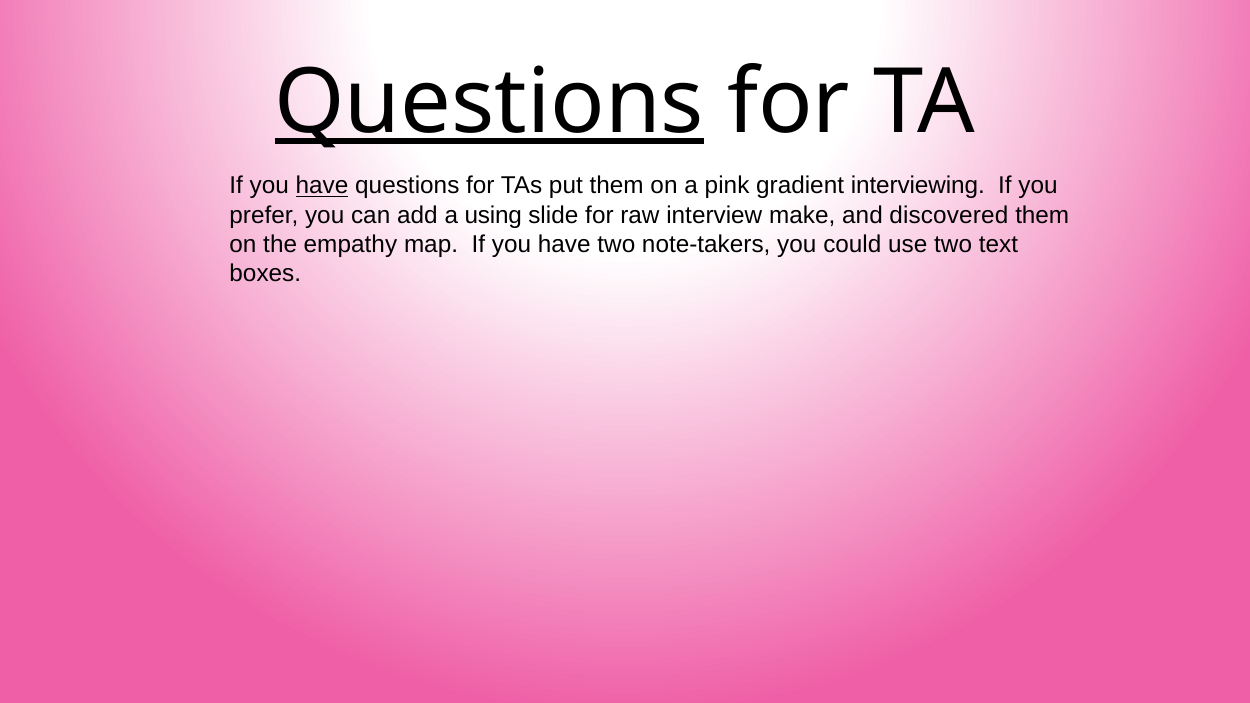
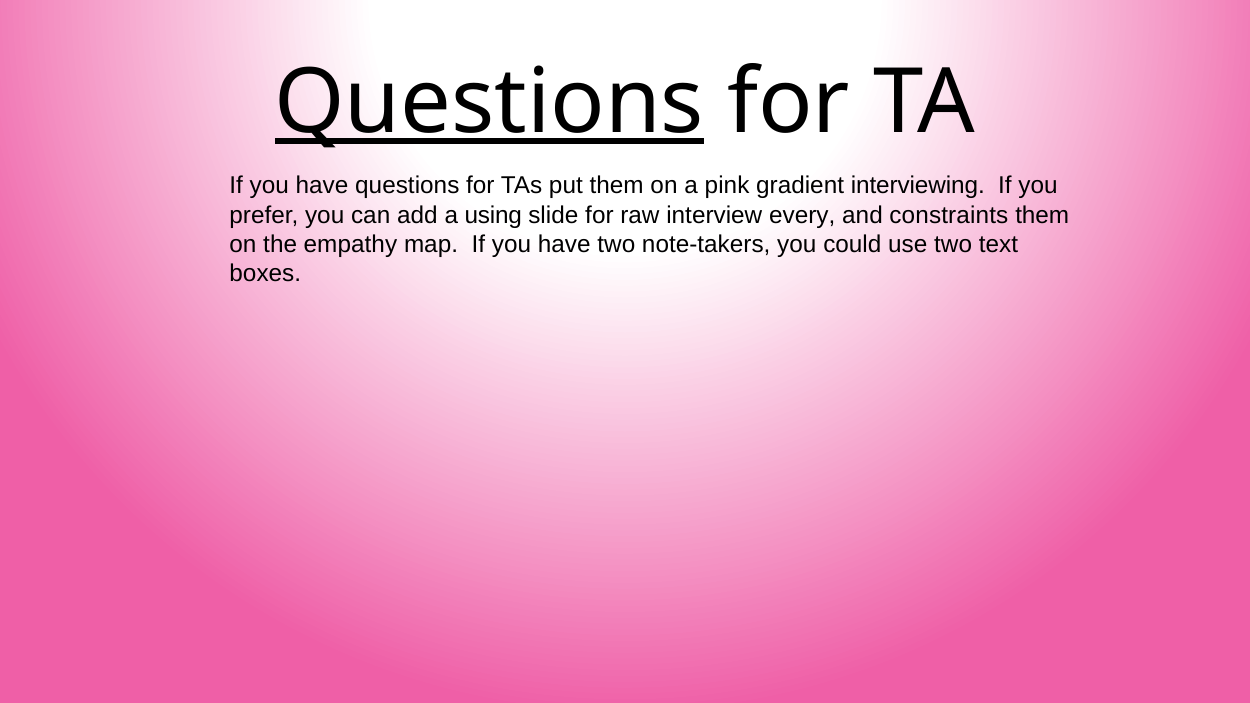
have underline: present -> none (322, 186)
make: make -> every (802, 215)
discovered: discovered -> constraints (949, 215)
